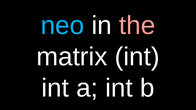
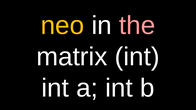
neo colour: light blue -> yellow (62, 26)
